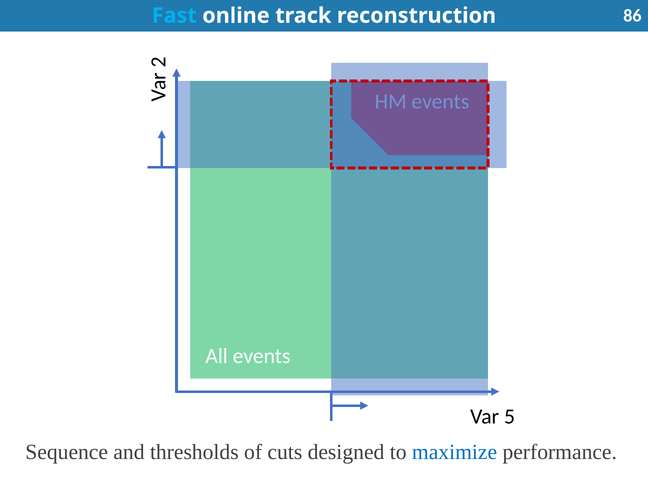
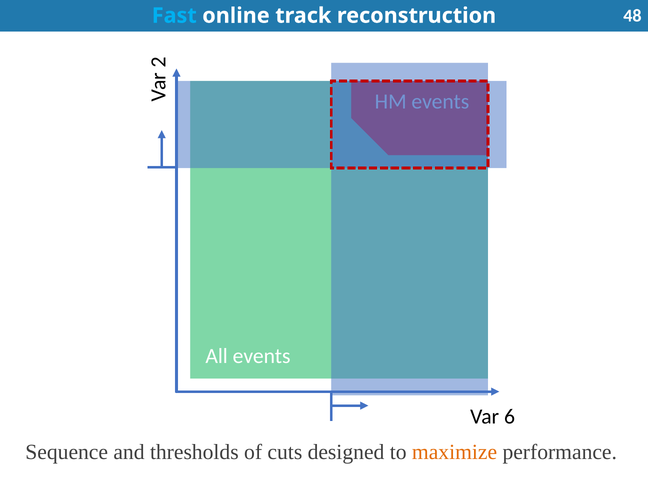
86: 86 -> 48 (632, 16)
5: 5 -> 6 (509, 417)
maximize colour: blue -> orange (455, 452)
